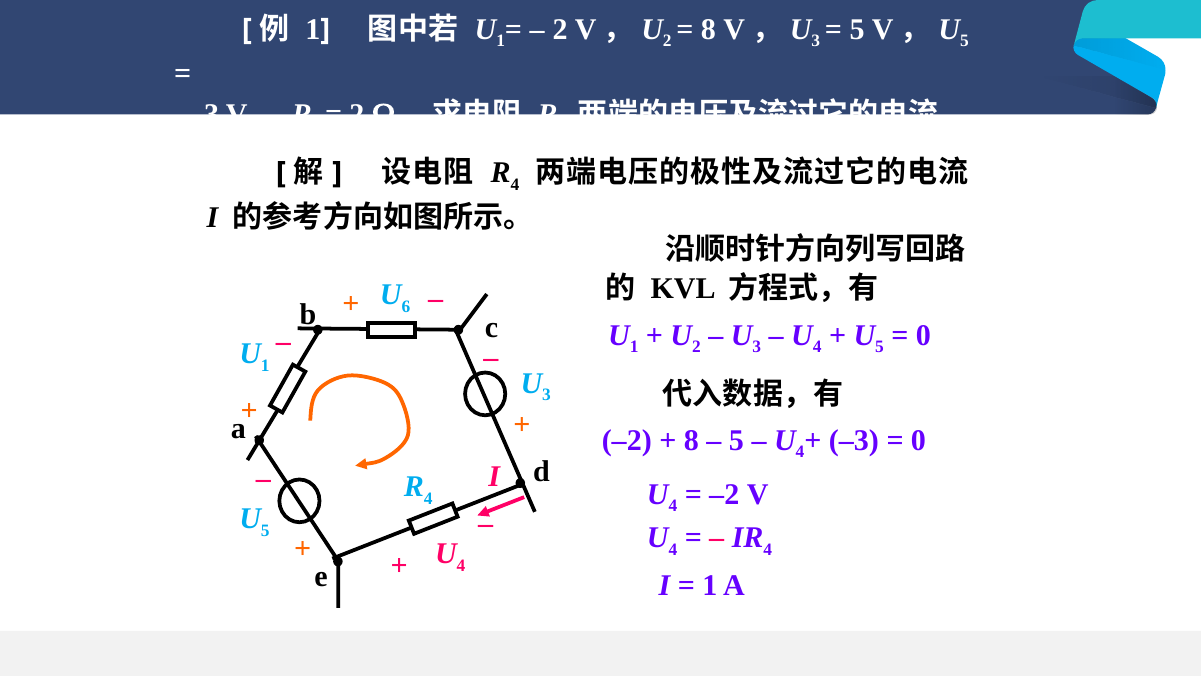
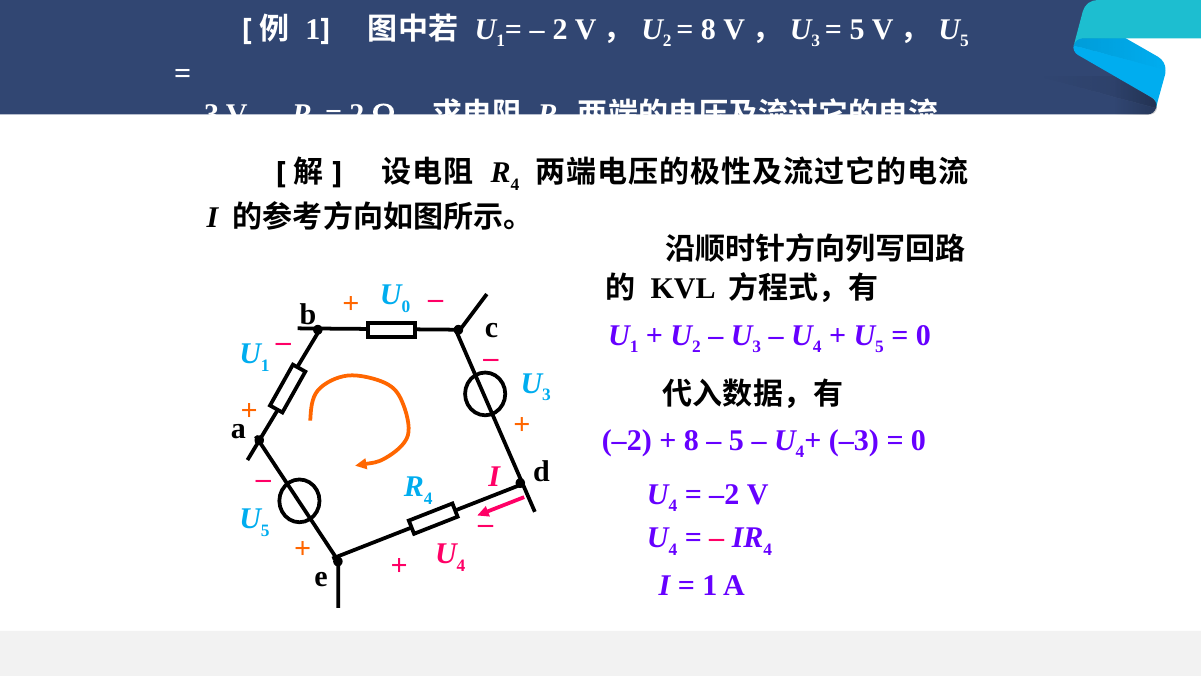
6: 6 -> 0 (406, 307)
